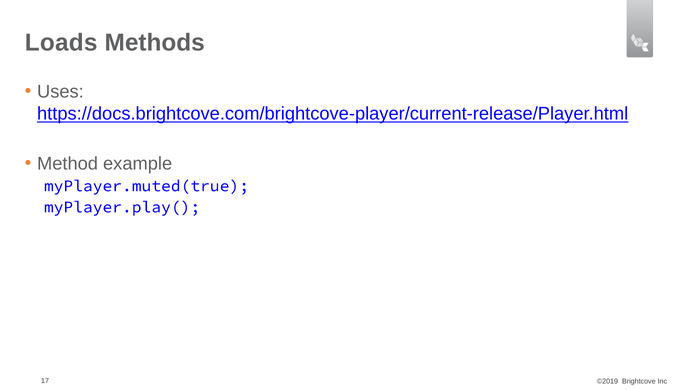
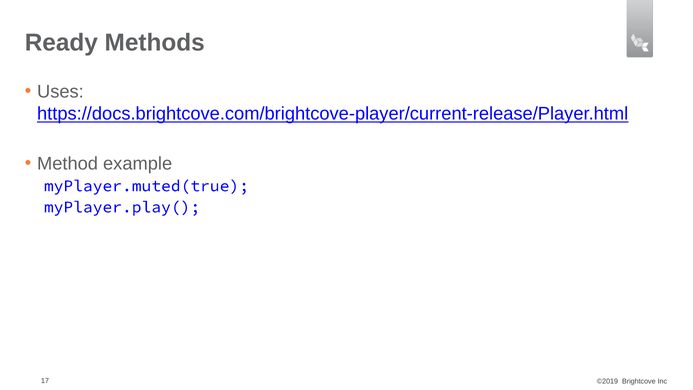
Loads: Loads -> Ready (61, 43)
